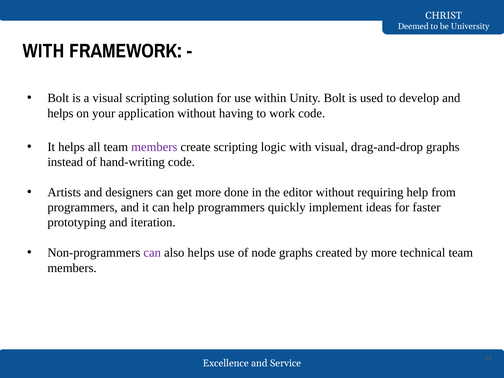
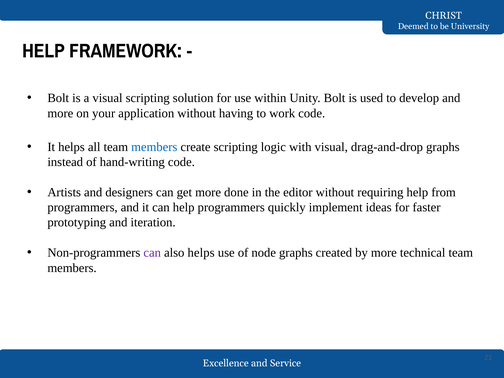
WITH: WITH -> HELP (44, 51)
helps: helps -> more (60, 113)
members colour: purple -> blue (154, 147)
